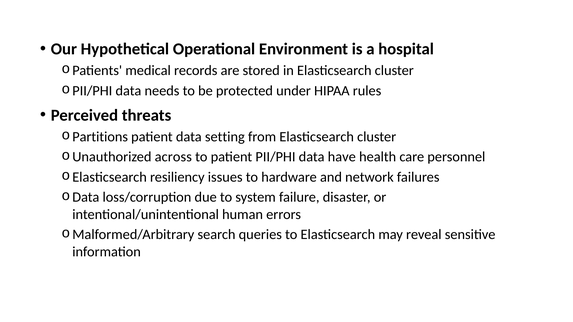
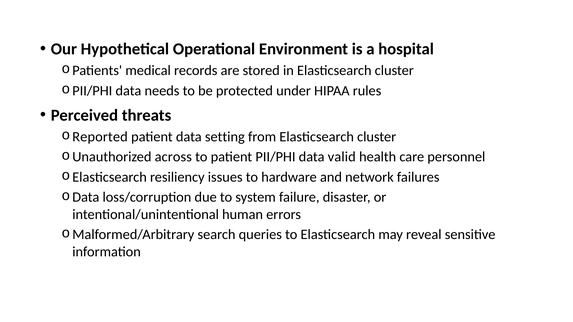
Partitions: Partitions -> Reported (100, 137)
have: have -> valid (342, 157)
